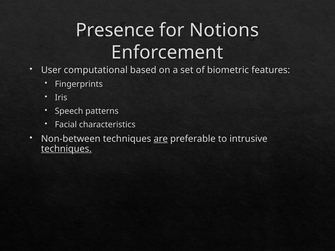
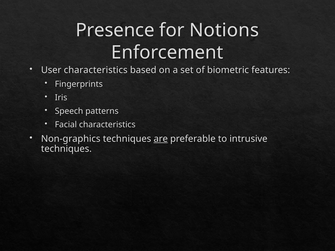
User computational: computational -> characteristics (96, 70)
Non-between: Non-between -> Non-graphics (71, 139)
techniques underline: present -> none (66, 149)
